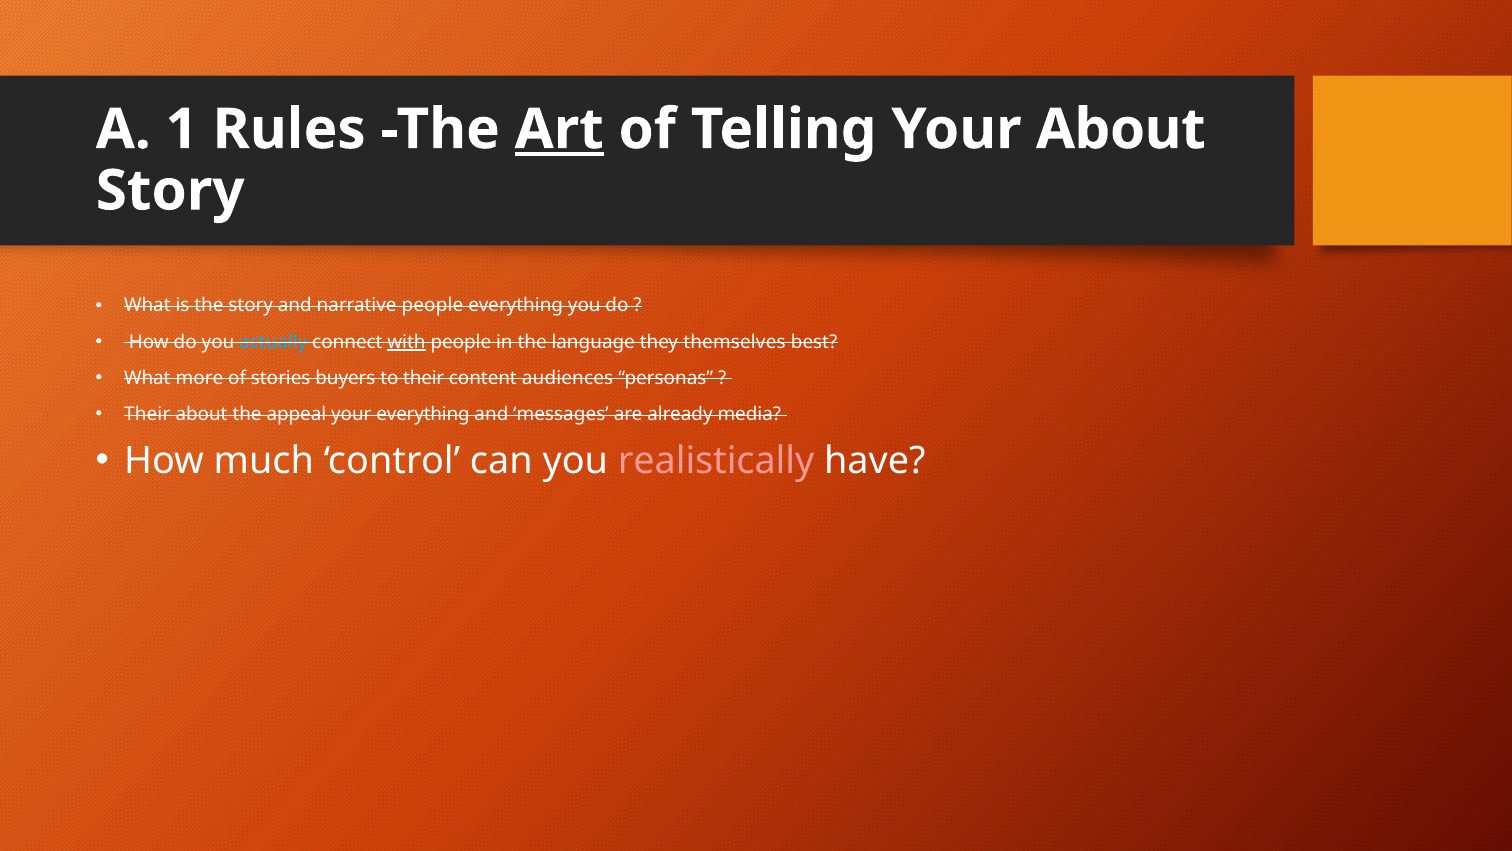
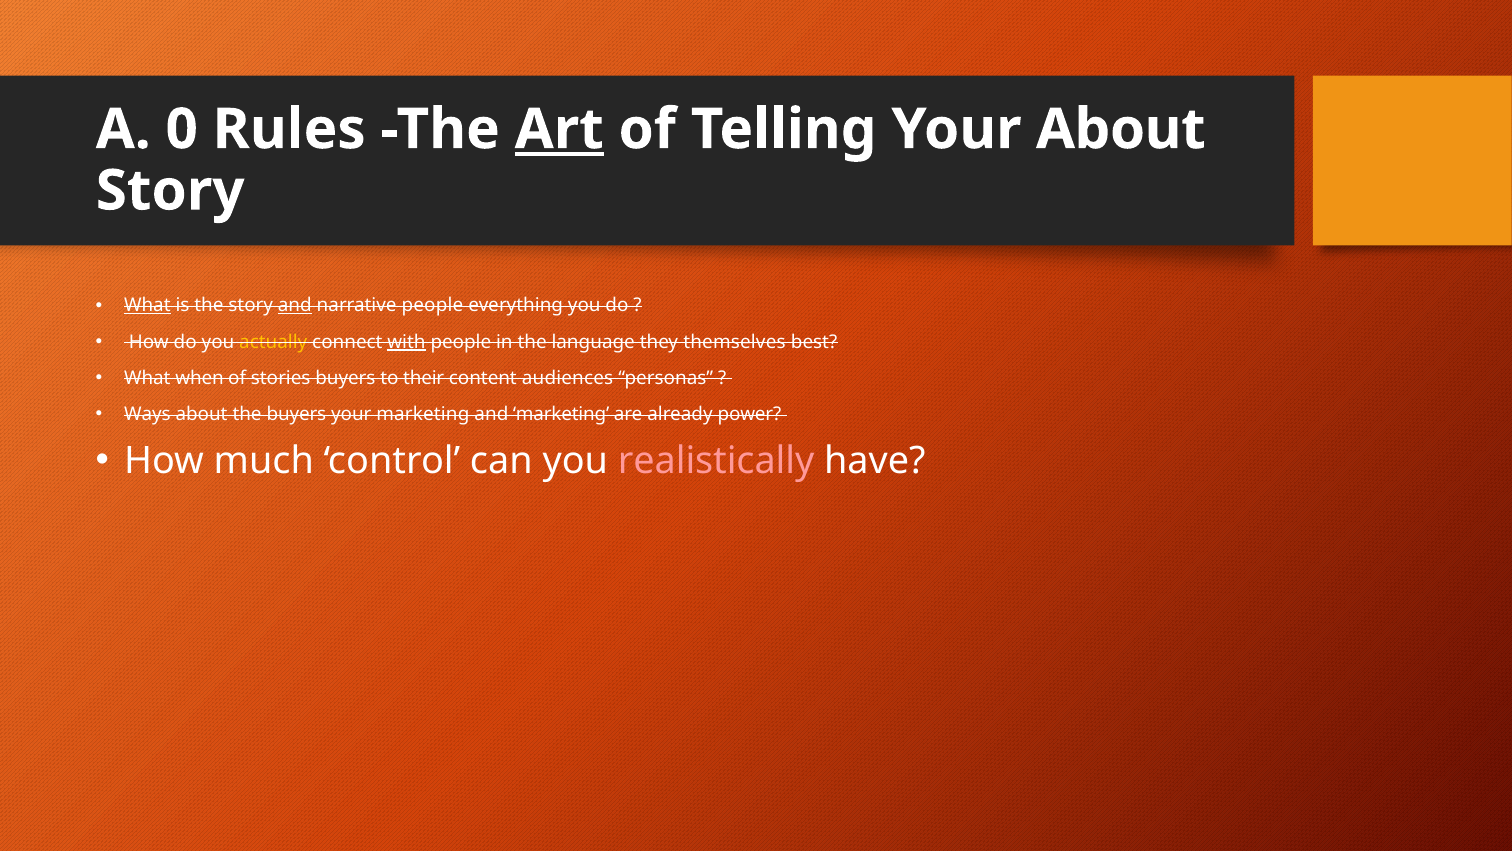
1: 1 -> 0 (182, 129)
What underline: none -> present (147, 306)
and underline: none -> present (295, 306)
actually colour: light blue -> yellow (273, 342)
more: more -> when (200, 378)
Their: Their -> Ways (147, 414)
the appeal: appeal -> buyers (296, 414)
your everything: everything -> marketing (423, 414)
and messages: messages -> marketing (561, 414)
media: media -> power (749, 414)
